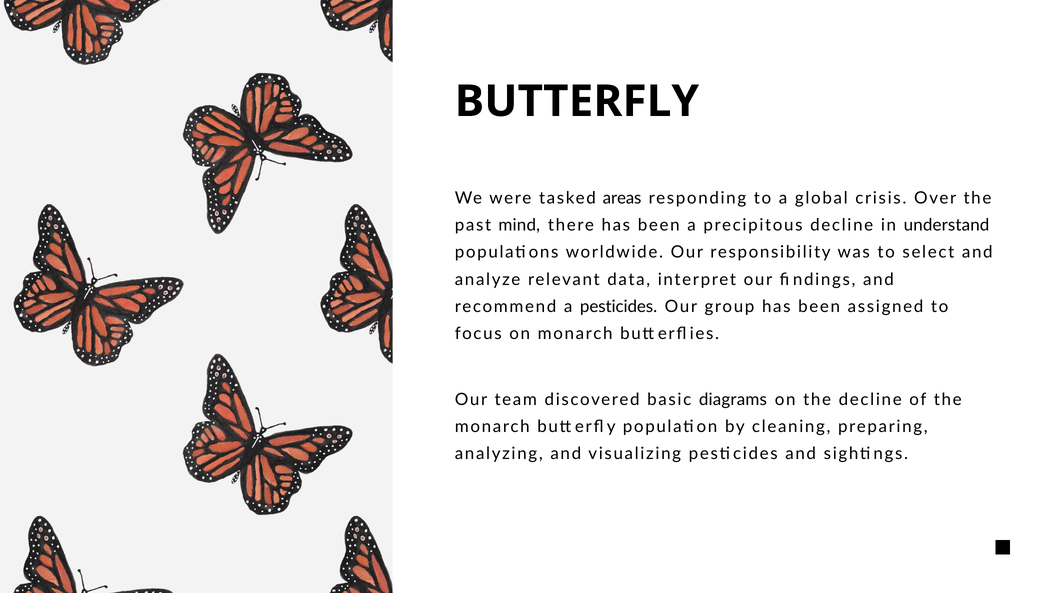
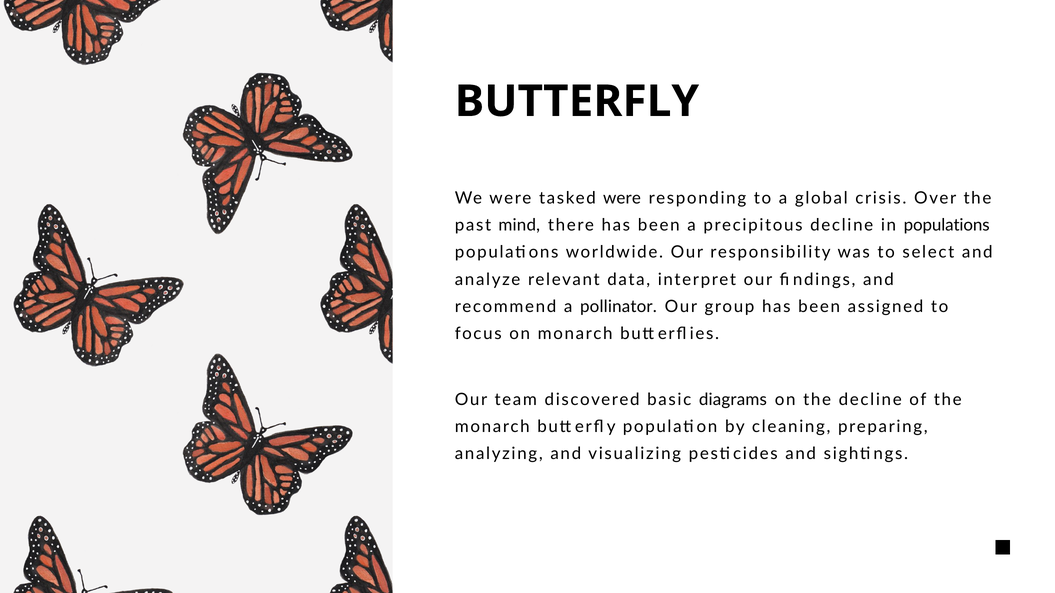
tasked areas: areas -> were (622, 198)
in understand: understand -> populations (947, 225)
a pesticides: pesticides -> pollinator (618, 307)
